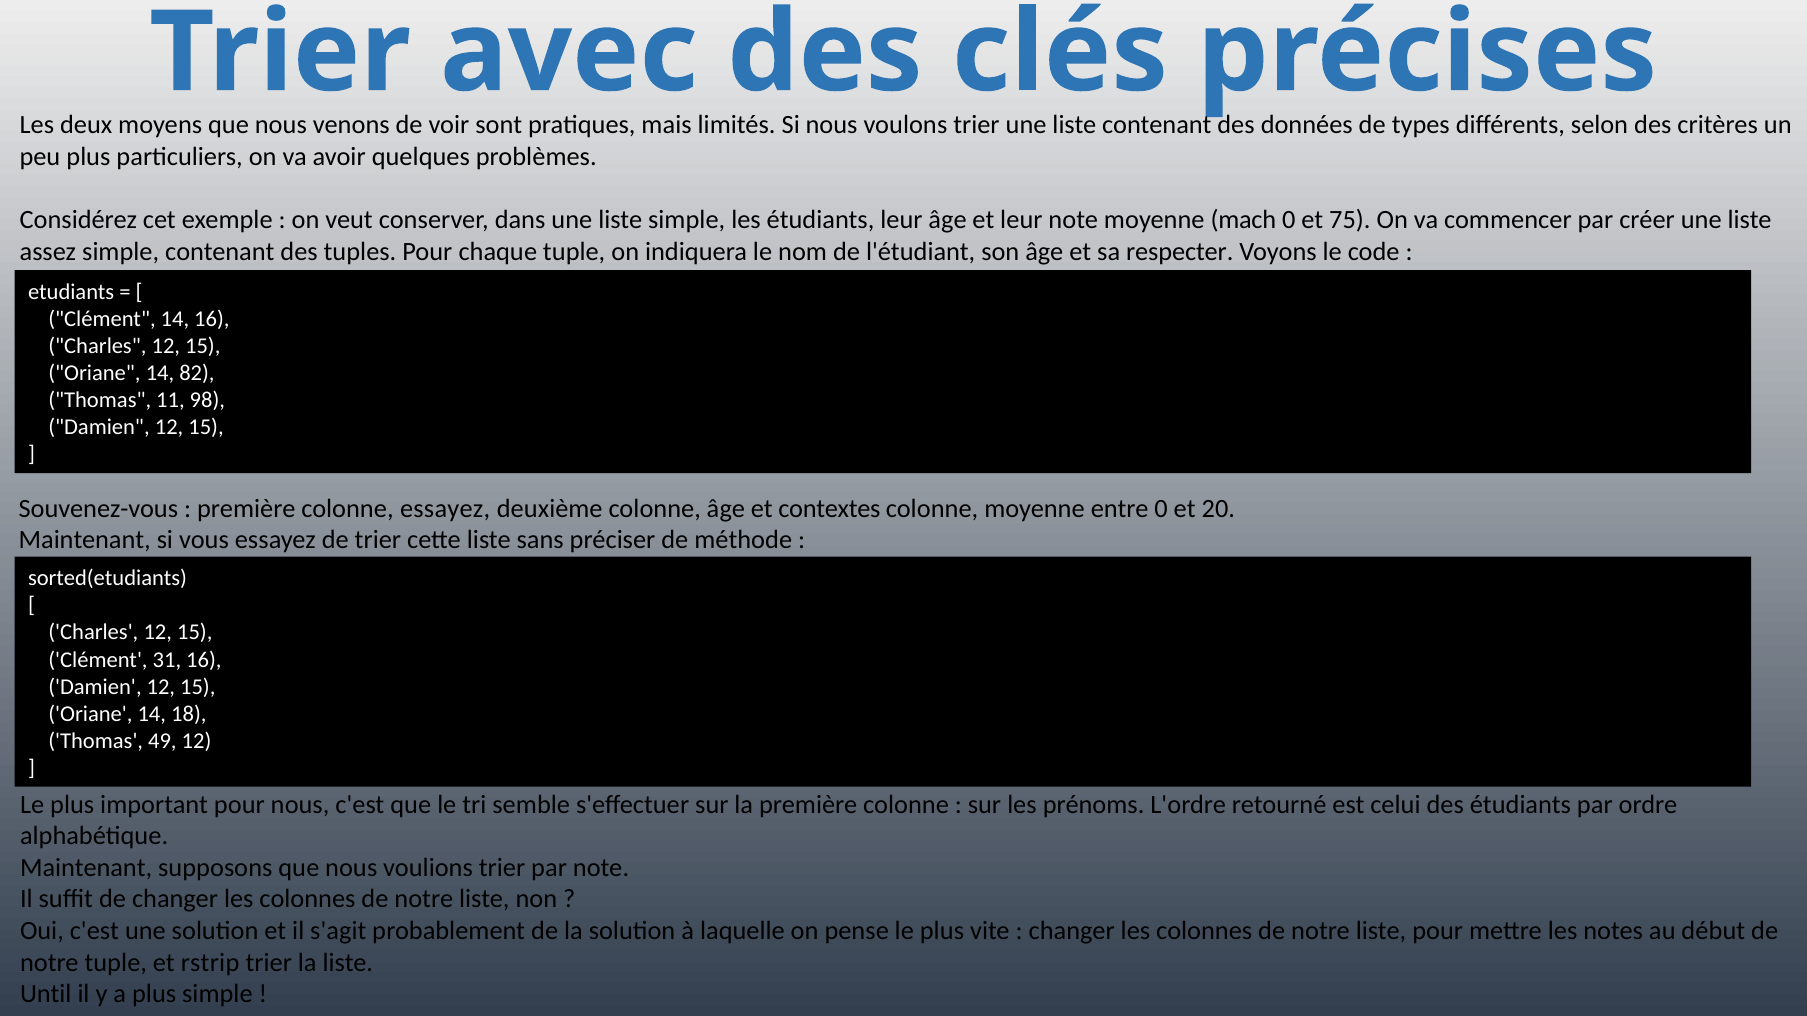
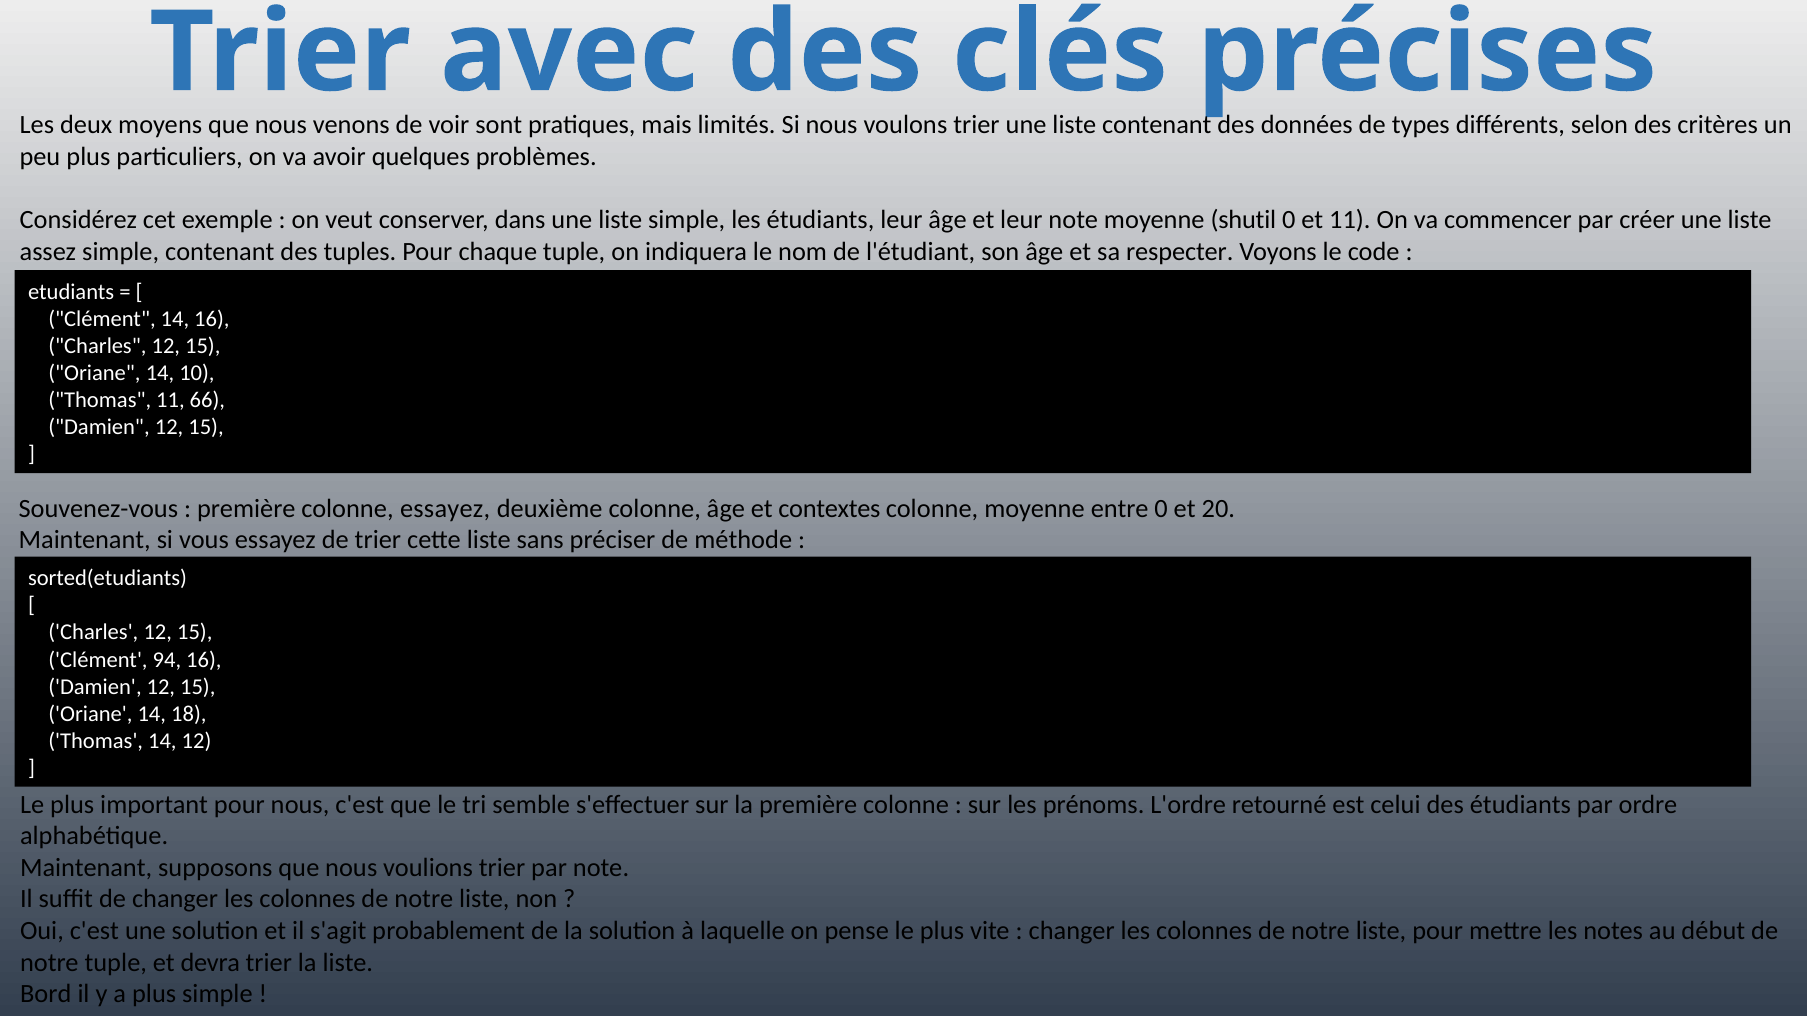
mach: mach -> shutil (1243, 220)
et 75: 75 -> 11 (1350, 220)
82: 82 -> 10 (197, 373)
98: 98 -> 66 (207, 400)
31: 31 -> 94 (167, 660)
Thomas 49: 49 -> 14 (162, 741)
rstrip: rstrip -> devra (210, 963)
Until: Until -> Bord (46, 994)
